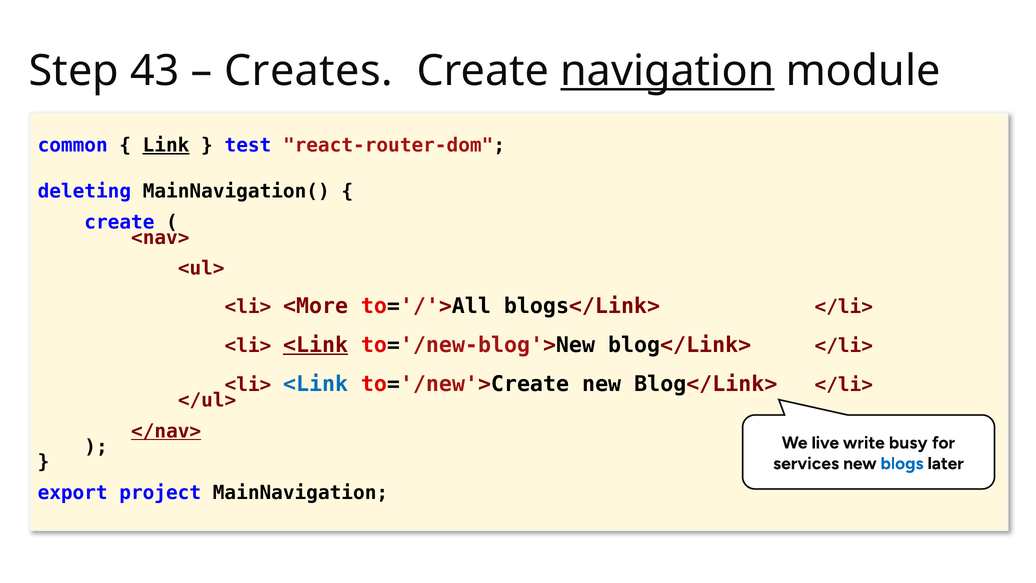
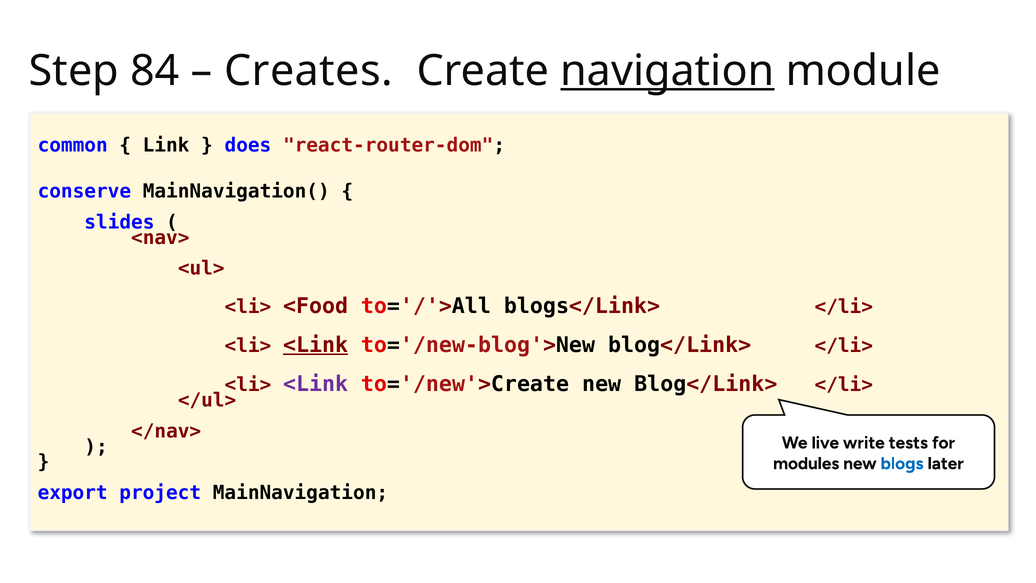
43: 43 -> 84 (155, 71)
Link underline: present -> none (166, 145)
test: test -> does (248, 145)
deleting: deleting -> conserve (84, 191)
create: create -> slides (119, 222)
<More: <More -> <Food (316, 306)
<Link colour: blue -> purple (316, 384)
</nav> underline: present -> none (166, 431)
busy: busy -> tests (908, 443)
services: services -> modules (806, 463)
